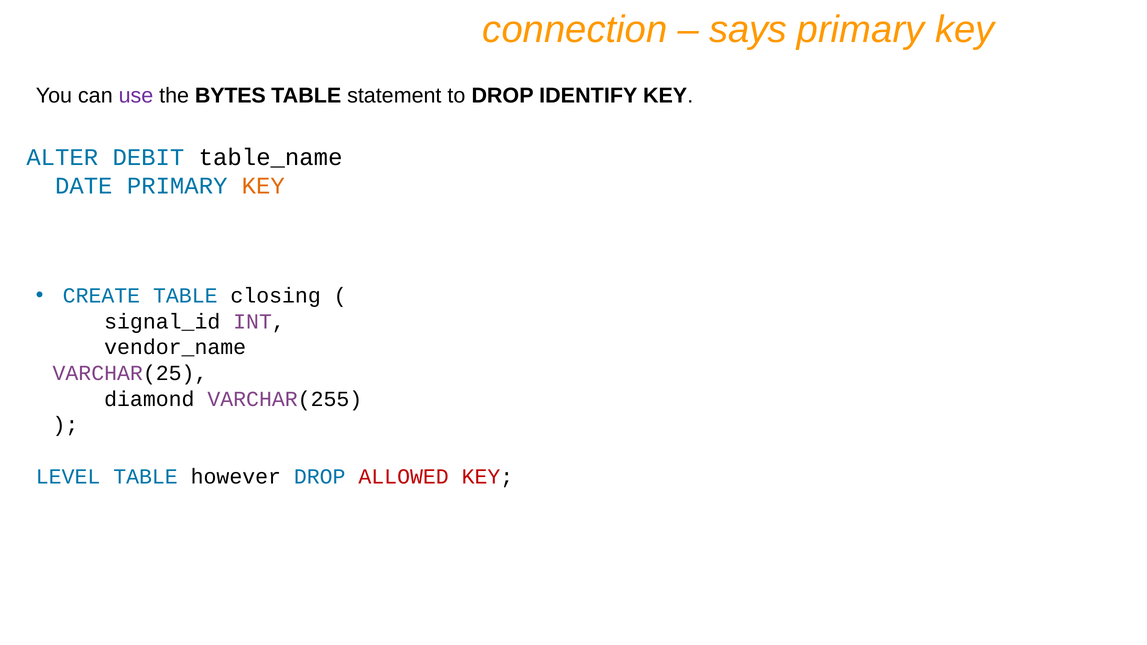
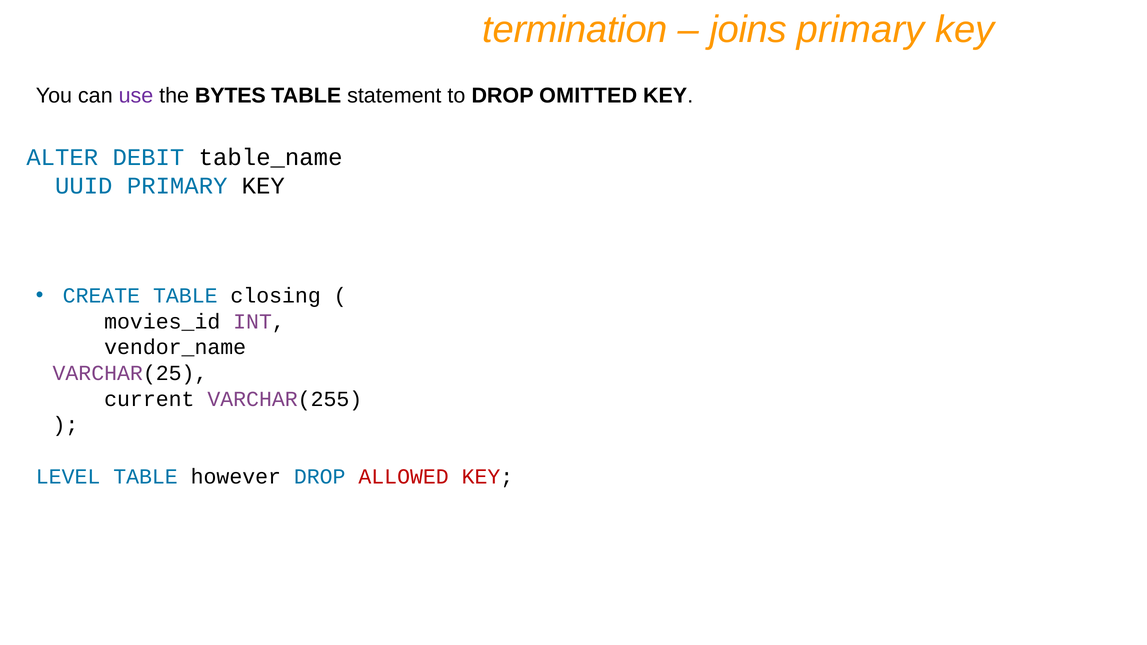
connection: connection -> termination (575, 30)
says: says -> joins (748, 30)
IDENTIFY: IDENTIFY -> OMITTED (588, 96)
DATE: DATE -> UUID (84, 186)
KEY colour: orange -> black (263, 186)
signal_id: signal_id -> movies_id (162, 322)
diamond: diamond -> current (149, 399)
